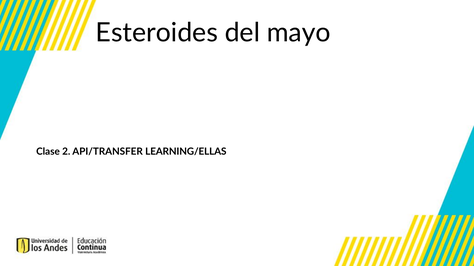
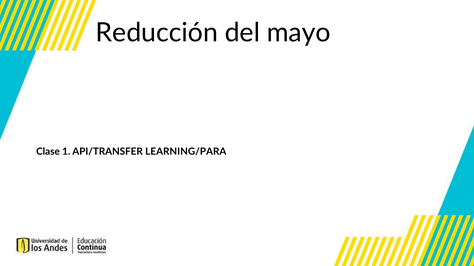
Esteroides: Esteroides -> Reducción (157, 33)
2: 2 -> 1 (66, 152)
LEARNING/ELLAS: LEARNING/ELLAS -> LEARNING/PARA (186, 152)
